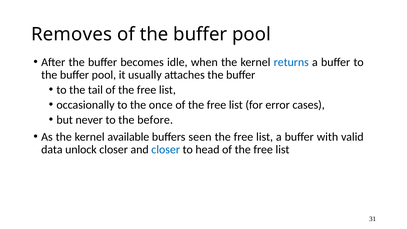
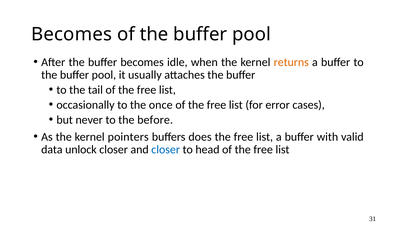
Removes: Removes -> Becomes (72, 34)
returns colour: blue -> orange (291, 62)
available: available -> pointers (128, 137)
seen: seen -> does (200, 137)
